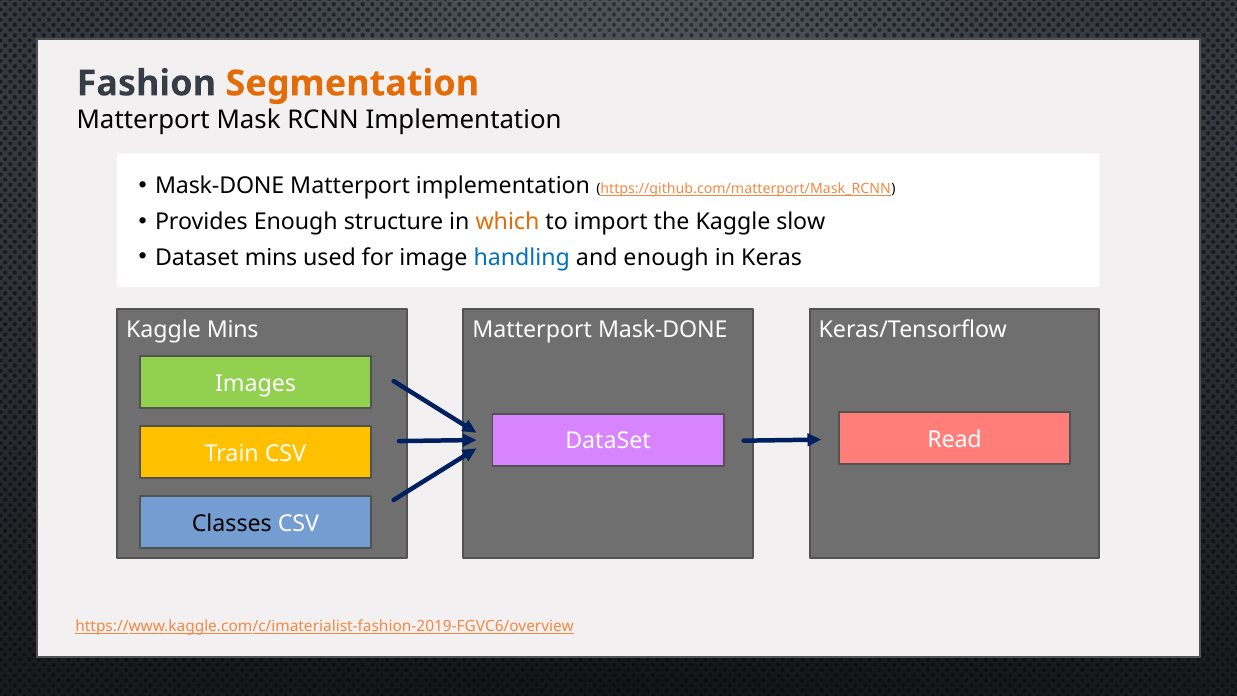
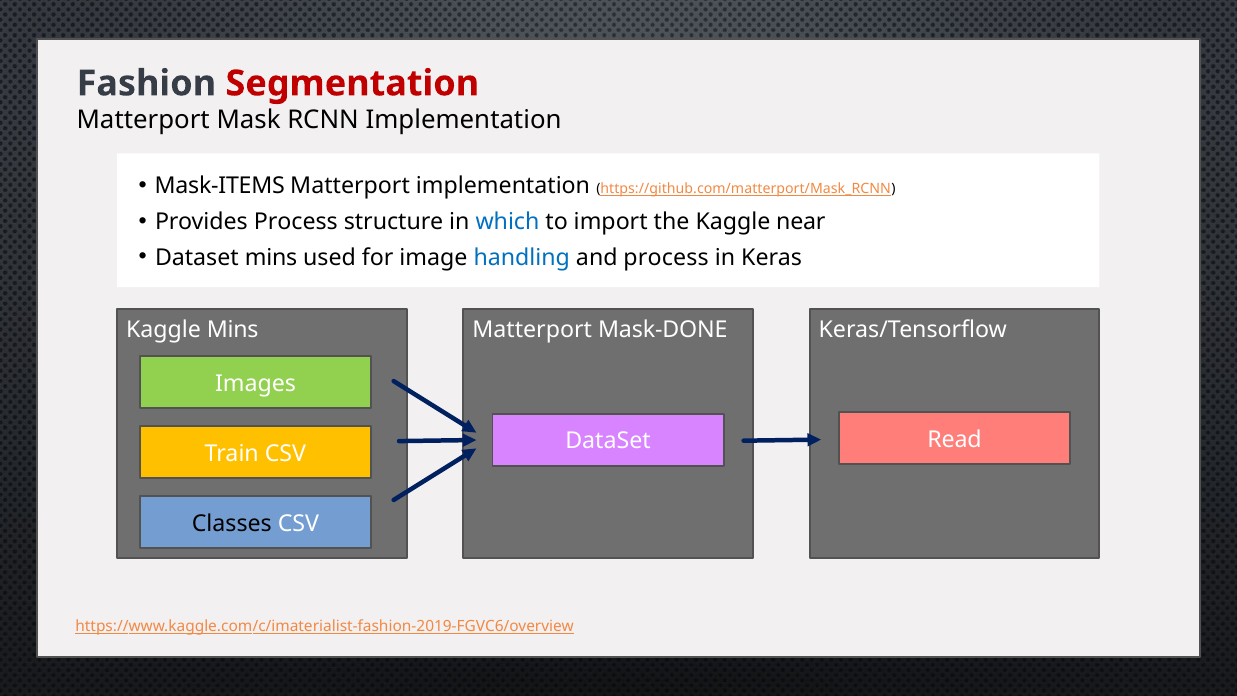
Segmentation colour: orange -> red (352, 83)
Mask-DONE: Mask-DONE -> Mask-ITEMS (220, 186)
Provides Enough: Enough -> Process (296, 222)
which colour: orange -> blue (507, 222)
slow: slow -> near (801, 222)
and enough: enough -> process (666, 257)
